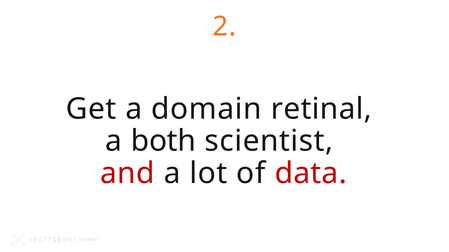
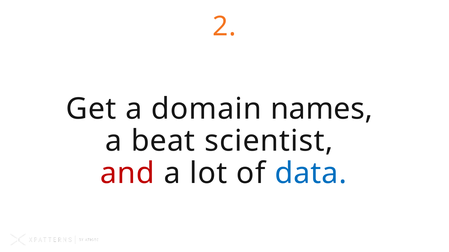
retinal: retinal -> names (322, 109)
both: both -> beat (163, 141)
data colour: red -> blue (311, 174)
